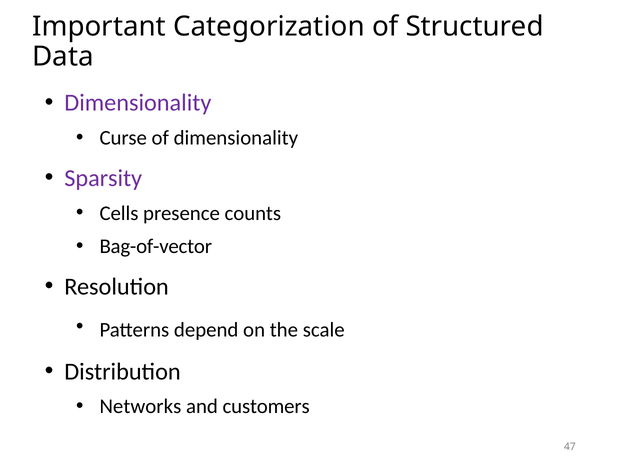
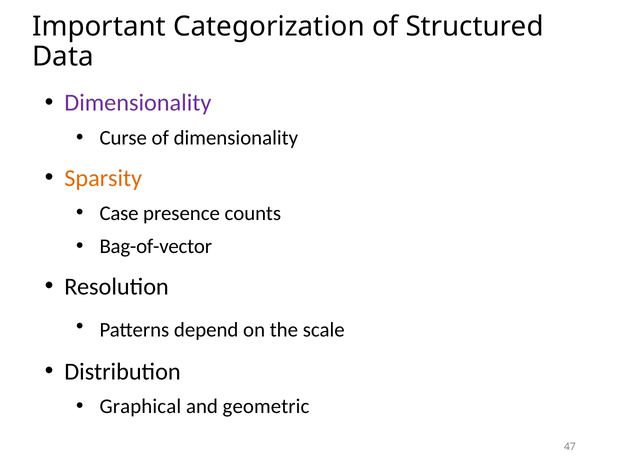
Sparsity colour: purple -> orange (103, 178)
Cells: Cells -> Case (119, 213)
Networks: Networks -> Graphical (140, 406)
customers: customers -> geometric (266, 406)
